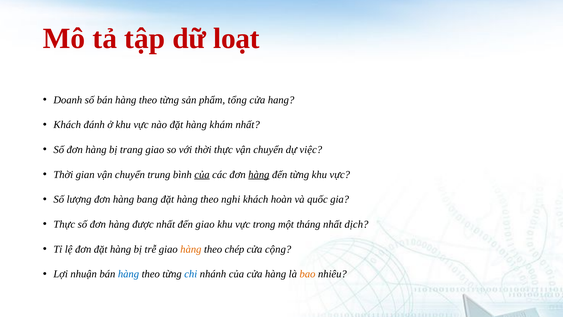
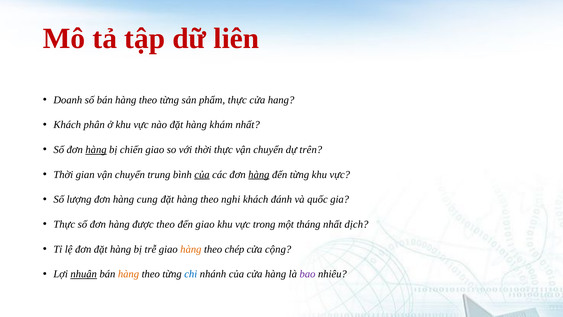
loạt: loạt -> liên (236, 38)
phẩm tổng: tổng -> thực (237, 100)
đánh: đánh -> phân (94, 125)
hàng underline: none -> present (96, 150)
trang: trang -> chiến (131, 150)
việc: việc -> trên (311, 150)
bang: bang -> cung (147, 199)
hoàn: hoàn -> đánh (281, 199)
được nhất: nhất -> theo (166, 224)
nhuận underline: none -> present (84, 274)
hàng colour: blue -> orange (128, 274)
bao colour: orange -> purple (307, 274)
